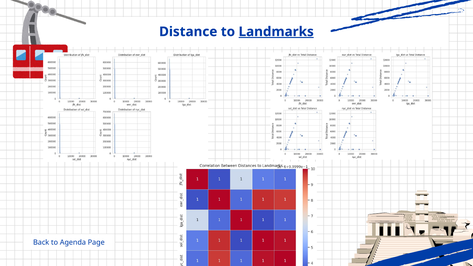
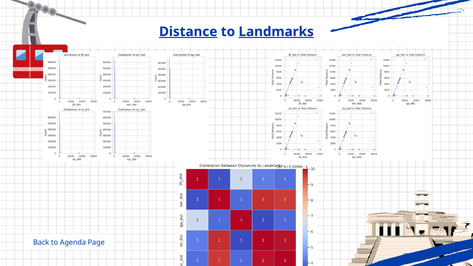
Distance underline: none -> present (188, 32)
